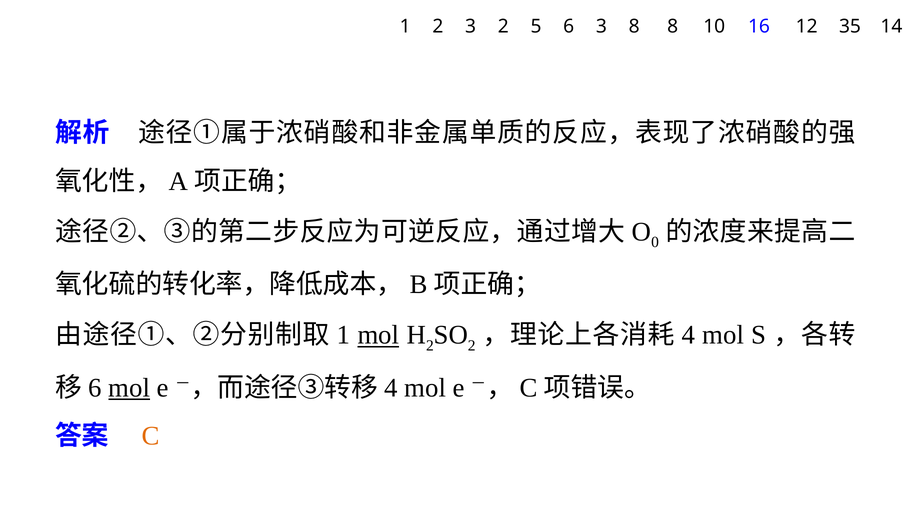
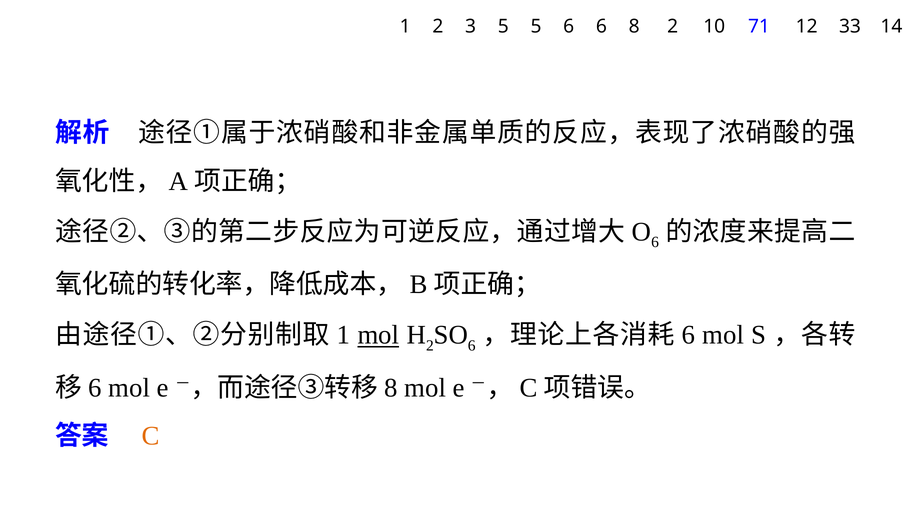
3 2: 2 -> 5 (503, 26)
6 3: 3 -> 6 (601, 26)
8 8: 8 -> 2 (673, 26)
16: 16 -> 71 (759, 26)
35: 35 -> 33 (850, 26)
0: 0 -> 6 (655, 242)
2: 2 -> 6 (472, 346)
4: 4 -> 6 (688, 335)
mol underline: present -> none (129, 388)
4: 4 -> 8 (391, 388)
